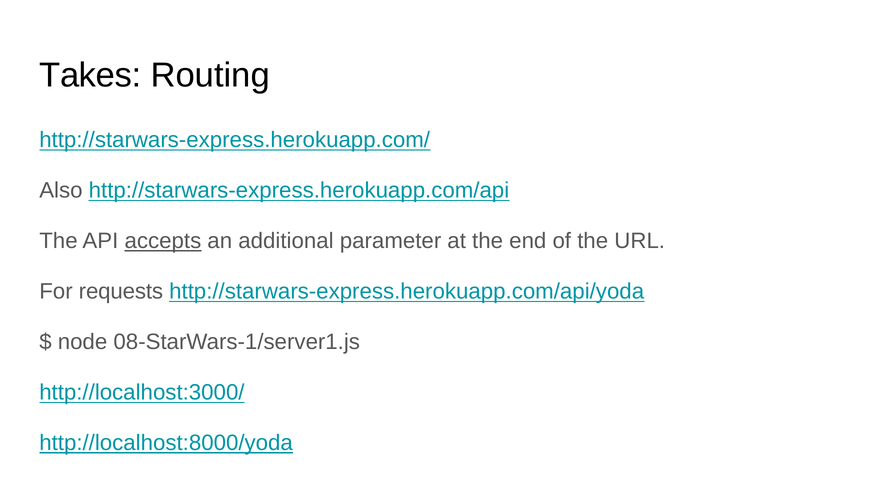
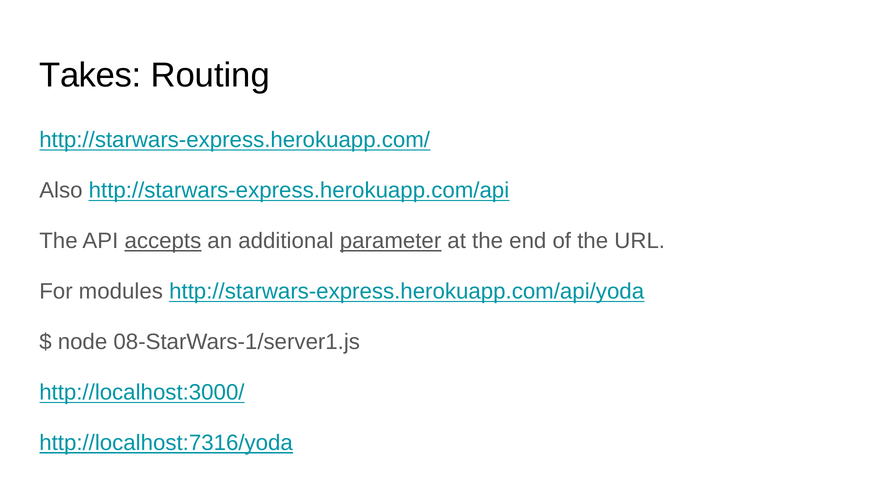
parameter underline: none -> present (391, 241)
requests: requests -> modules (121, 292)
http://localhost:8000/yoda: http://localhost:8000/yoda -> http://localhost:7316/yoda (166, 443)
